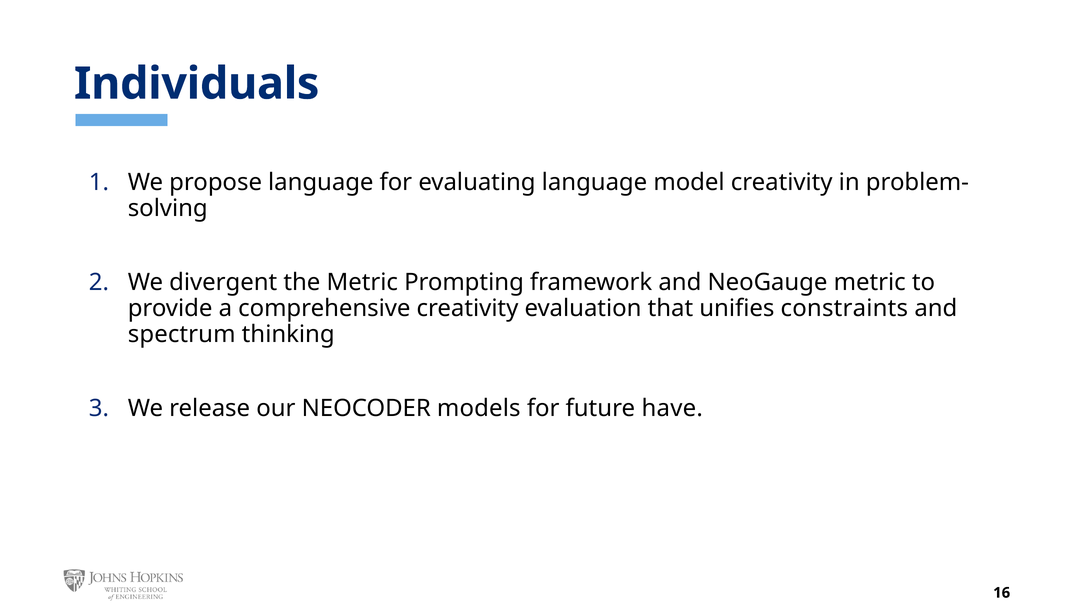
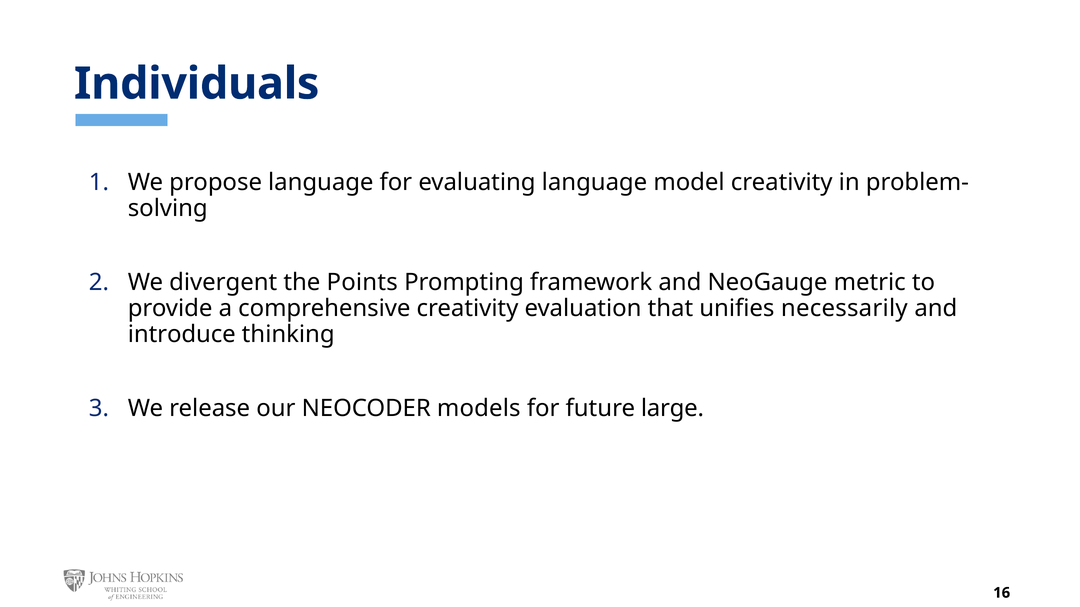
the Metric: Metric -> Points (362, 283)
constraints: constraints -> necessarily (844, 309)
spectrum: spectrum -> introduce (182, 334)
have: have -> large (672, 409)
